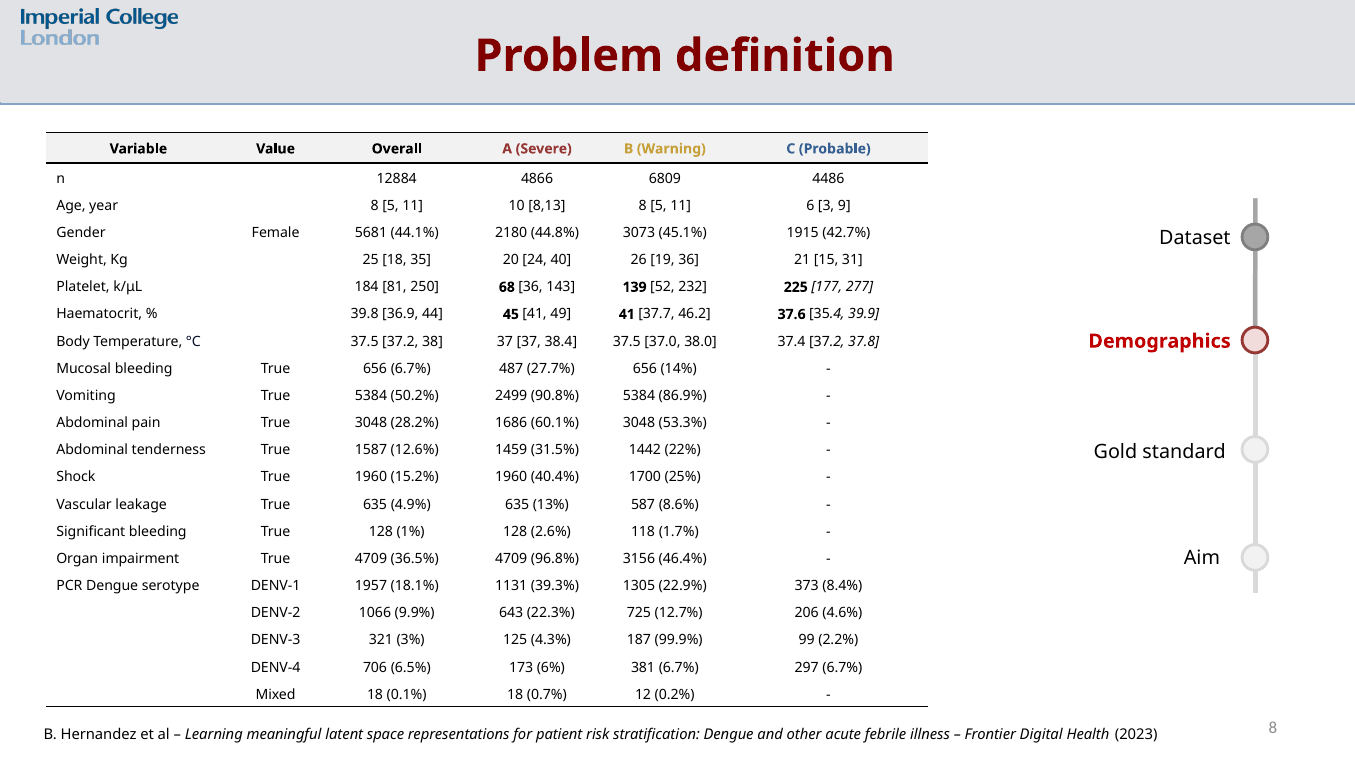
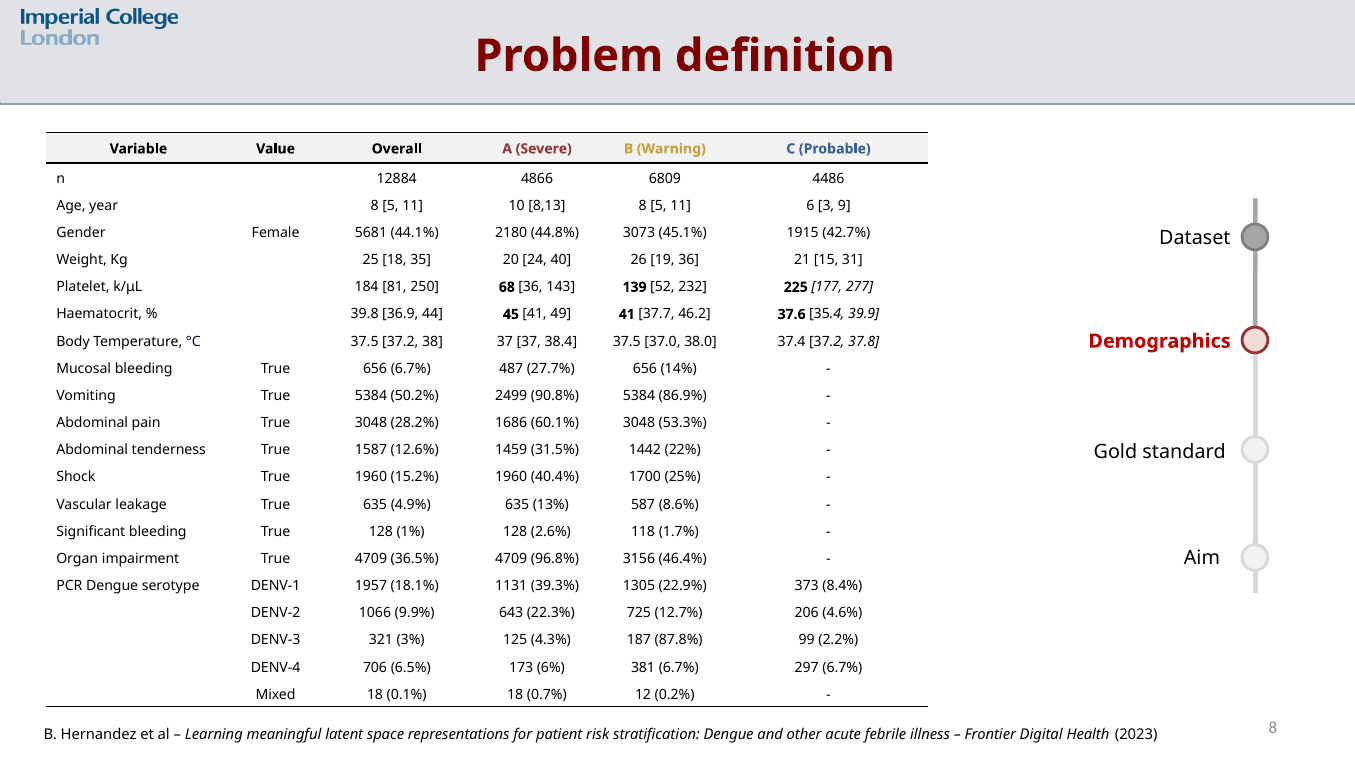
99.9%: 99.9% -> 87.8% (679, 640)
